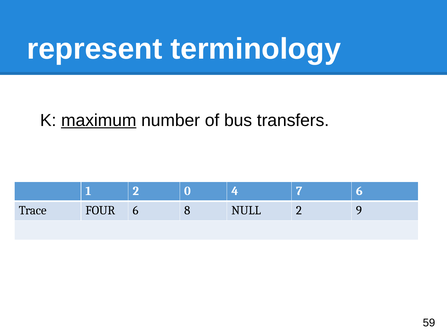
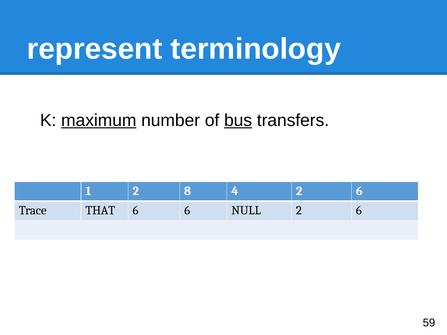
bus underline: none -> present (238, 120)
0: 0 -> 8 (187, 191)
4 7: 7 -> 2 (299, 191)
FOUR: FOUR -> THAT (100, 211)
6 8: 8 -> 6 (187, 211)
NULL 2 9: 9 -> 6 (359, 211)
